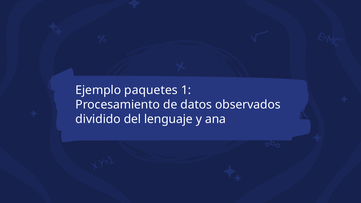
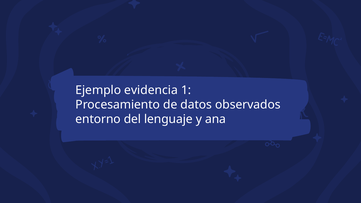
paquetes: paquetes -> evidencia (151, 90)
dividido: dividido -> entorno (98, 119)
